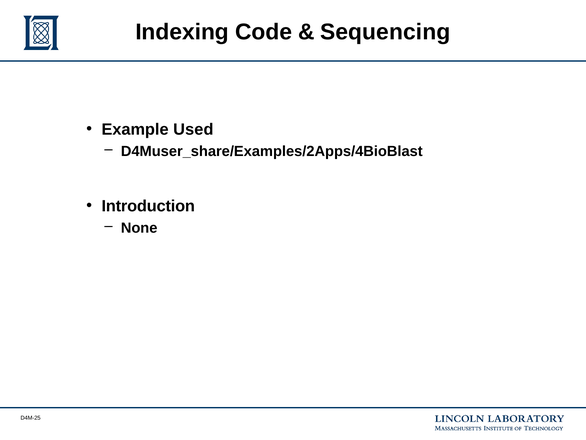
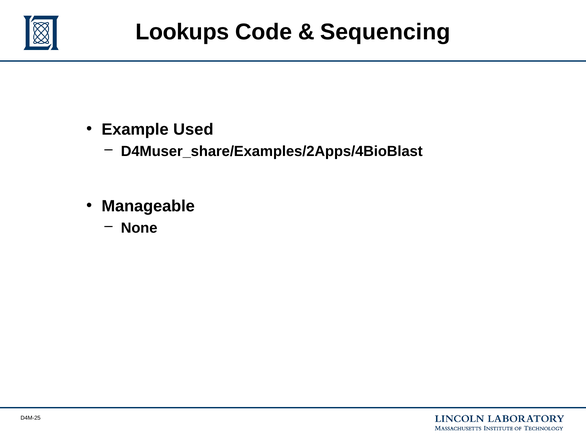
Indexing: Indexing -> Lookups (182, 32)
Introduction: Introduction -> Manageable (148, 206)
